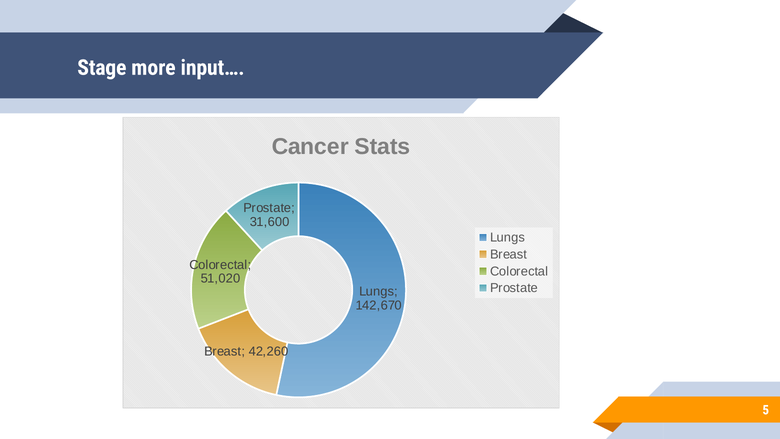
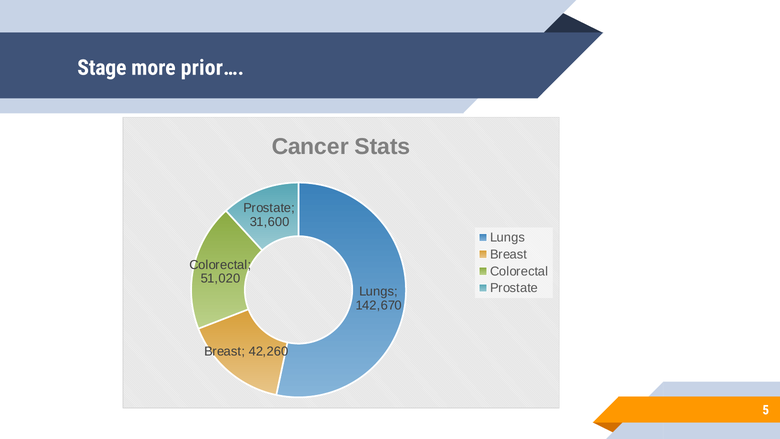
input…: input… -> prior… (212, 68)
